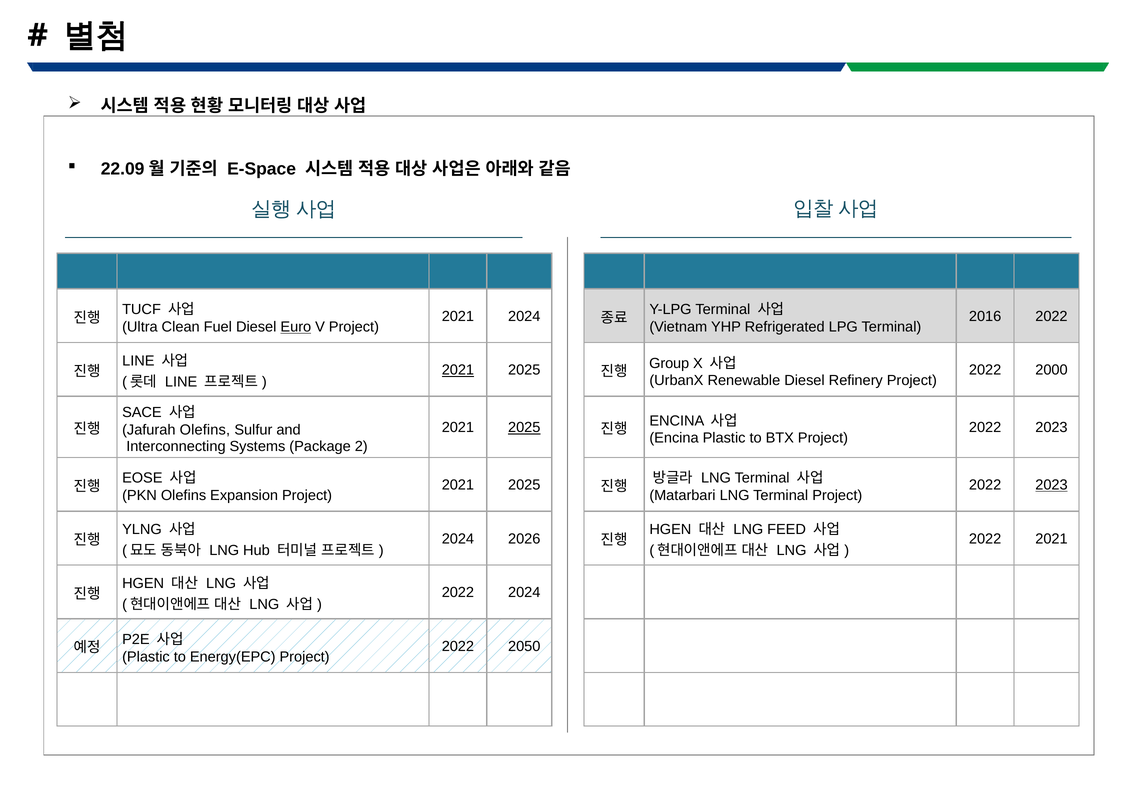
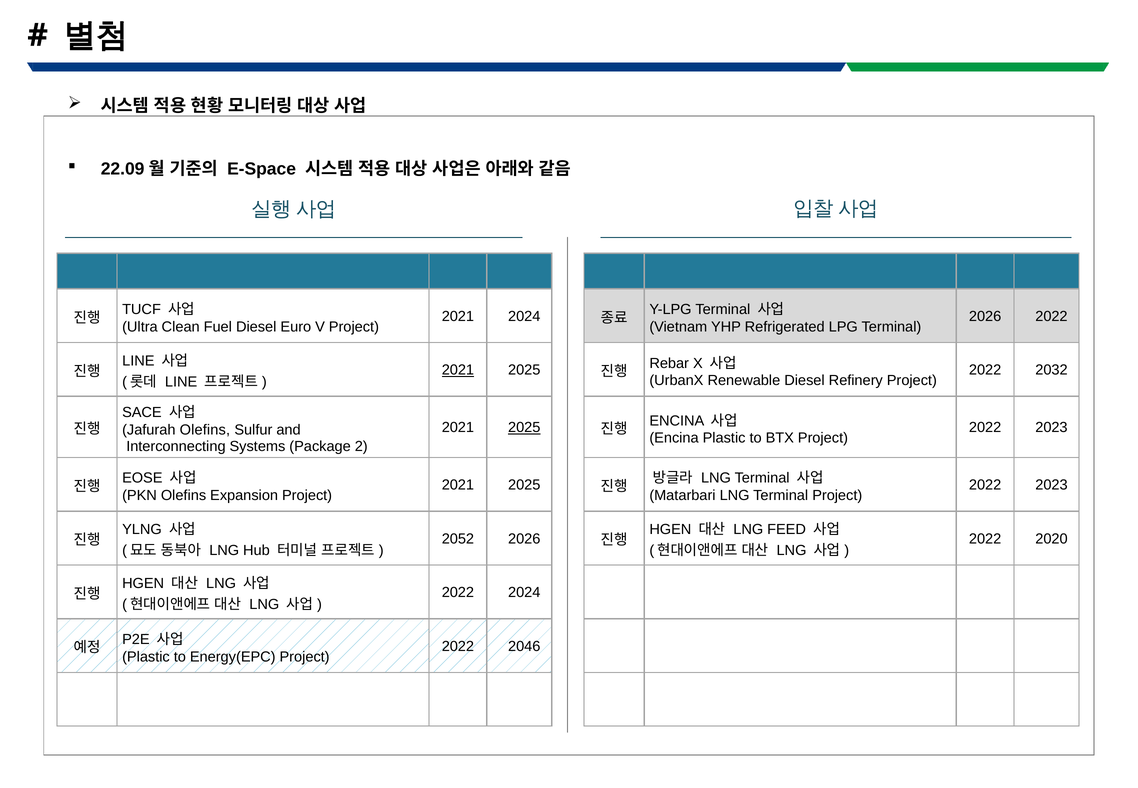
2016: 2016 -> 2026 (985, 316)
Euro underline: present -> none (296, 327)
Group: Group -> Rebar (669, 363)
2000: 2000 -> 2032 (1051, 370)
2023 underline: present -> none (1051, 485)
2024: 2024 -> 2052 (458, 539)
2022 2021: 2021 -> 2020 (1051, 539)
2050: 2050 -> 2046 (524, 646)
